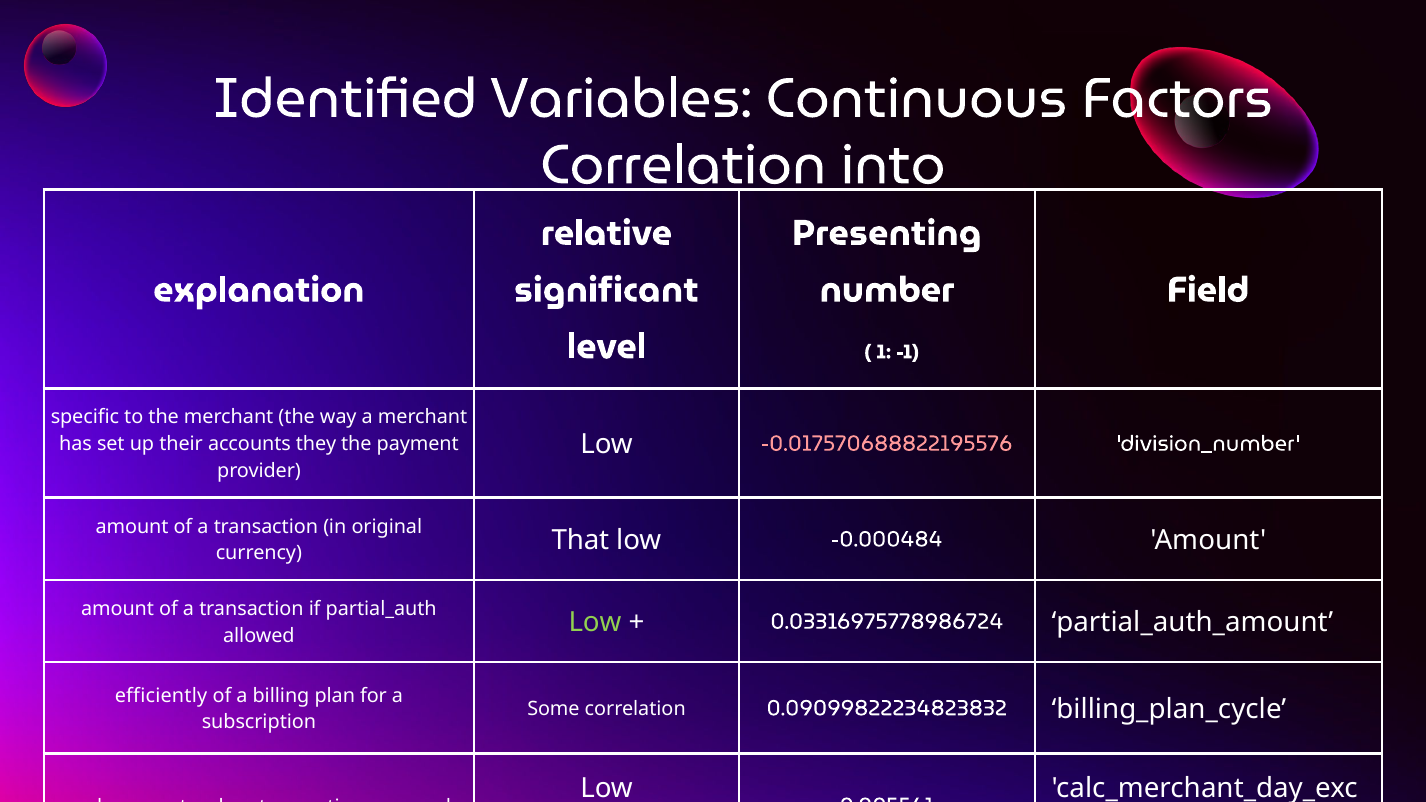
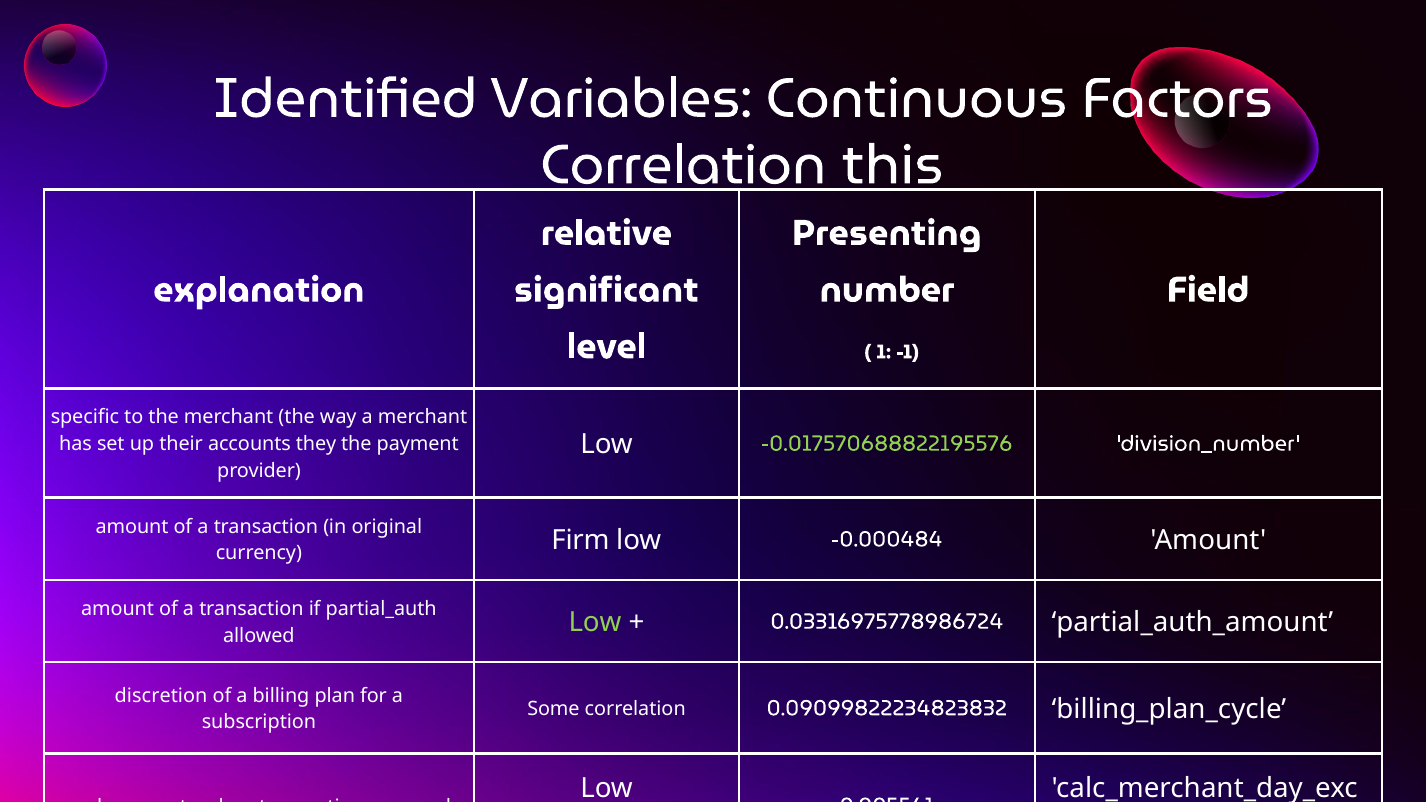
into: into -> this (893, 165)
-0.017570688822195576 colour: pink -> light green (887, 444)
That: That -> Firm (580, 541)
efficiently: efficiently -> discretion (161, 696)
